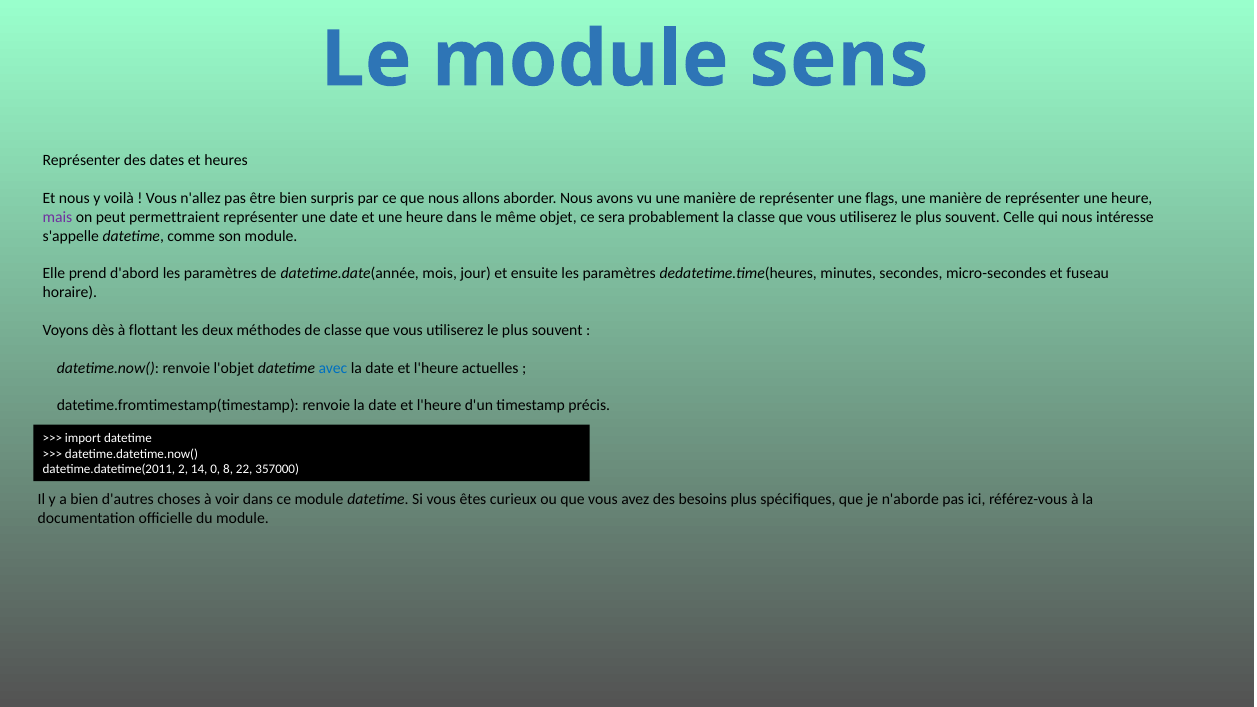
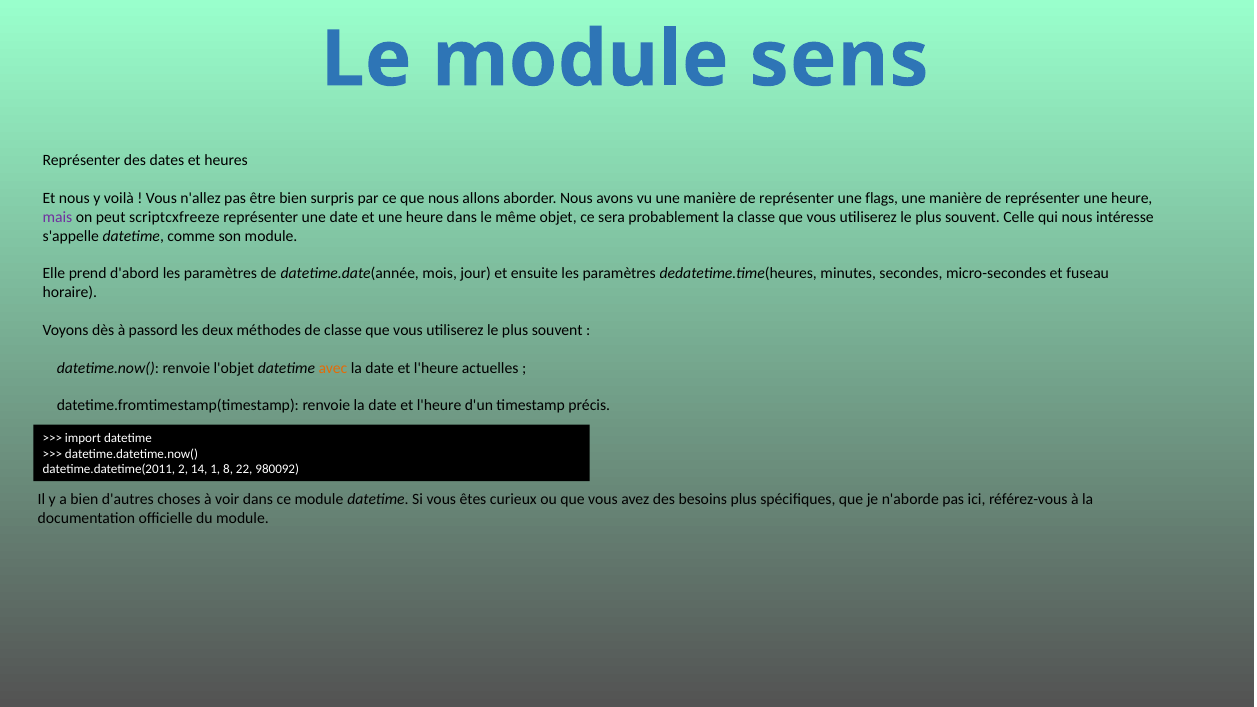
permettraient: permettraient -> scriptcxfreeze (174, 217)
flottant: flottant -> passord (153, 330)
avec colour: blue -> orange (333, 368)
0: 0 -> 1 (215, 470)
357000: 357000 -> 980092 (277, 470)
